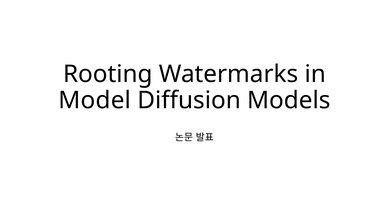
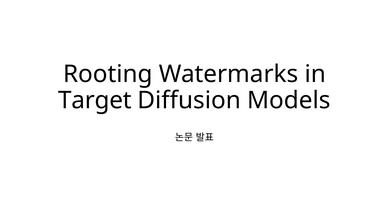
Model: Model -> Target (95, 100)
